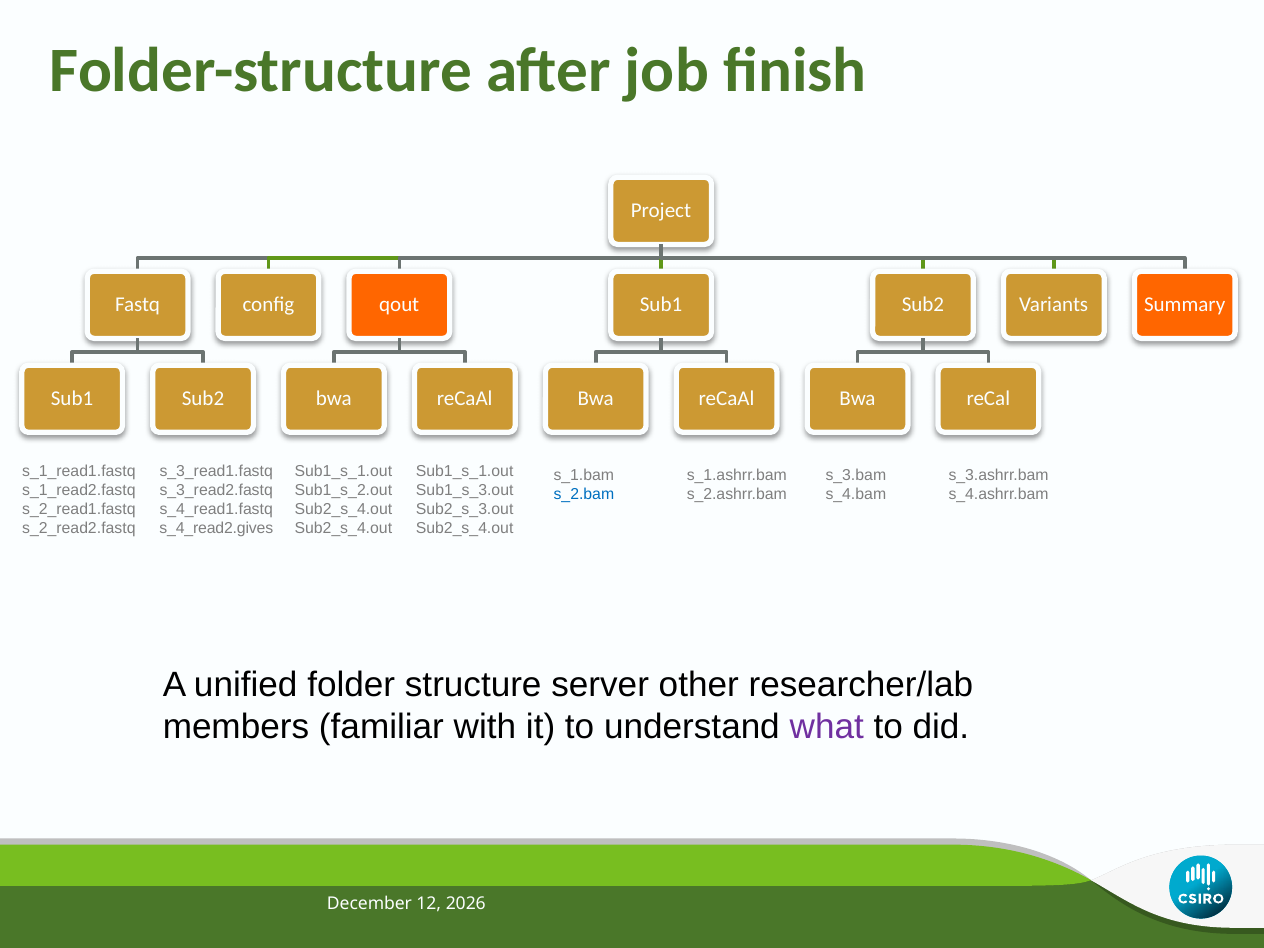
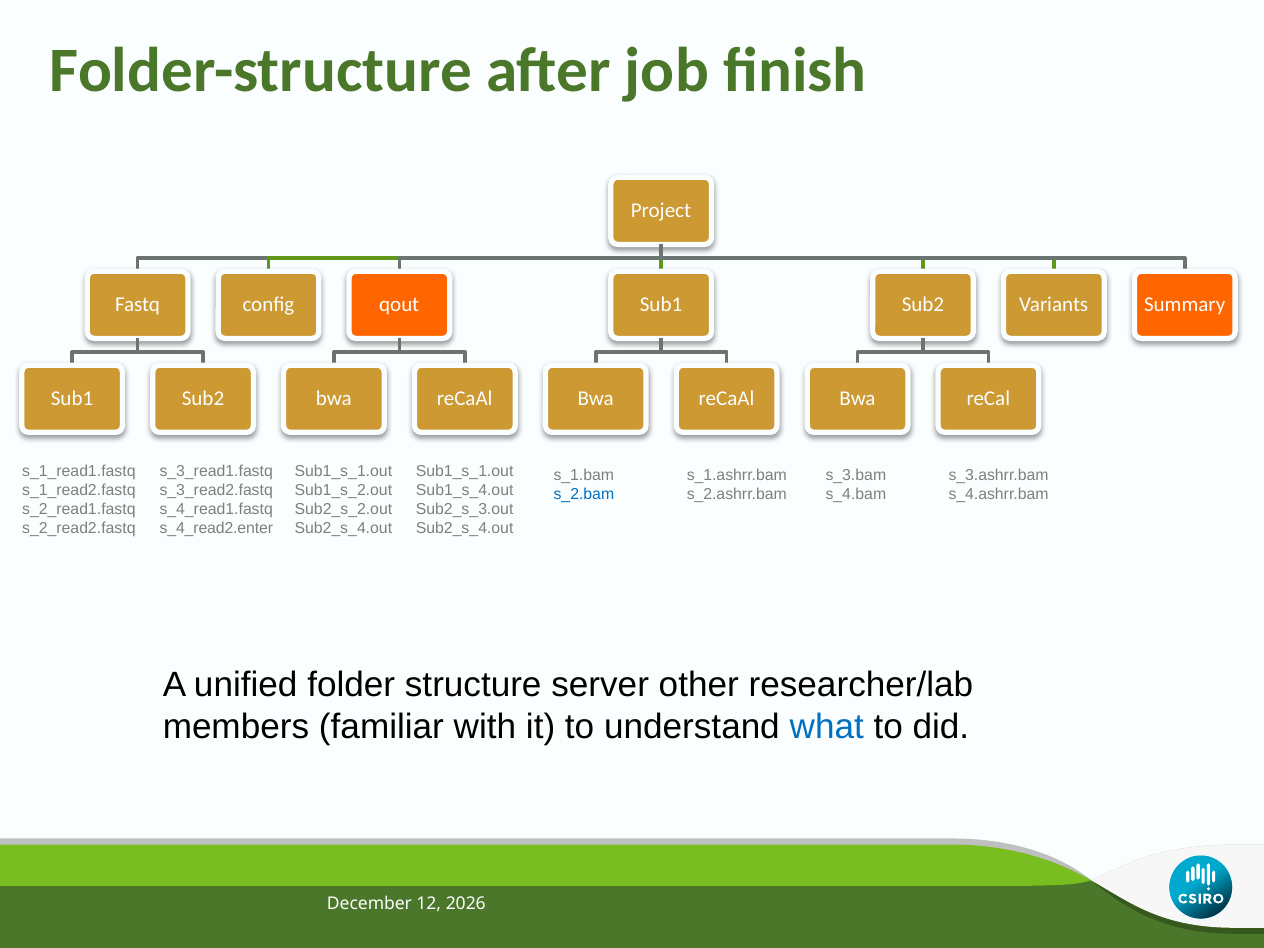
Sub1_s_3.out: Sub1_s_3.out -> Sub1_s_4.out (465, 490)
Sub2_s_4.out: Sub2_s_4.out -> Sub2_s_2.out (343, 509)
s_4_read2.gives: s_4_read2.gives -> s_4_read2.enter (216, 528)
what colour: purple -> blue (827, 727)
